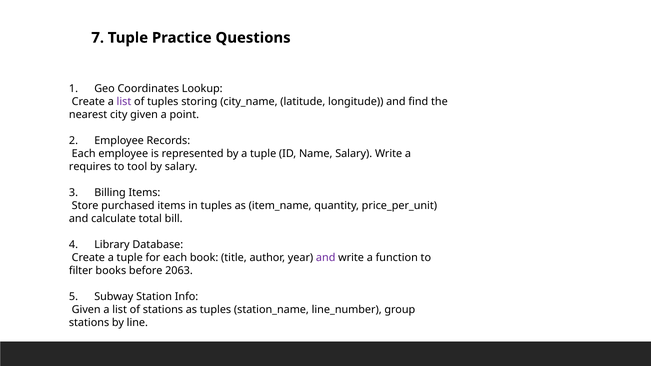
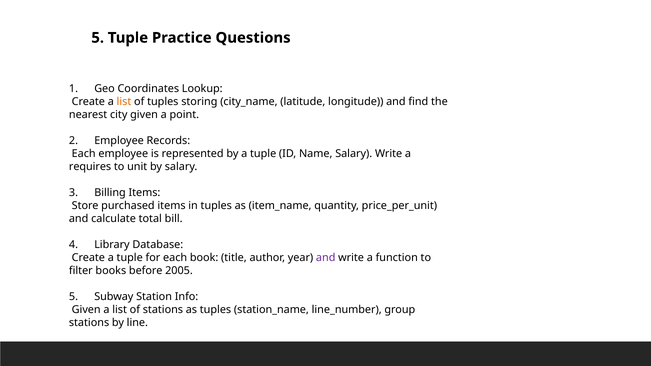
7: 7 -> 5 (98, 38)
list colour: purple -> orange (124, 102)
tool: tool -> unit (137, 167)
2063: 2063 -> 2005 (179, 271)
